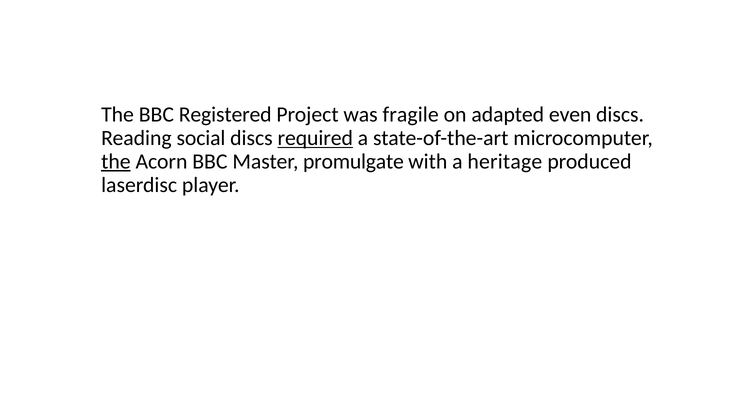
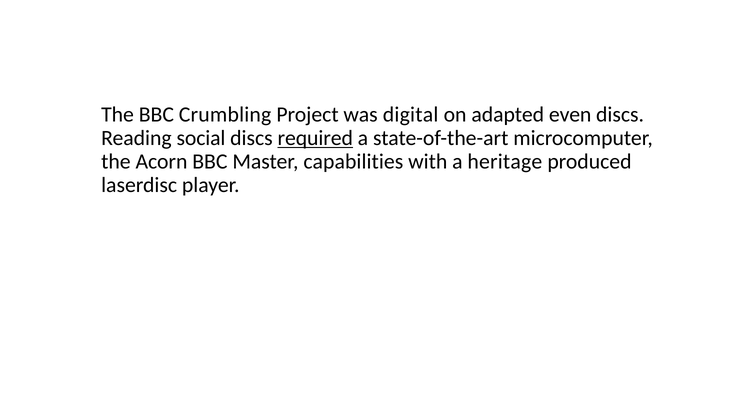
Registered: Registered -> Crumbling (225, 115)
fragile: fragile -> digital (411, 115)
the underline: present -> none (116, 162)
promulgate: promulgate -> capabilities (353, 162)
